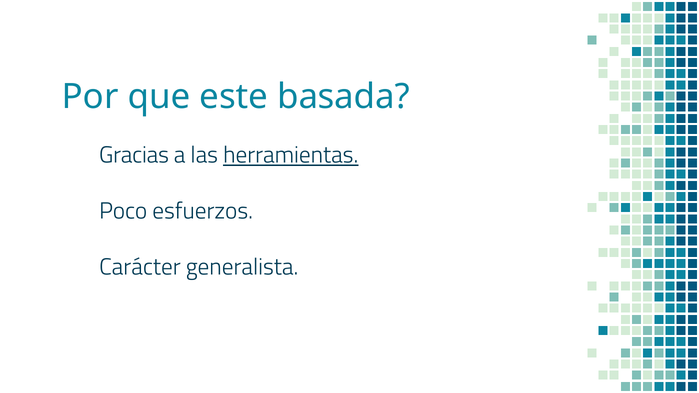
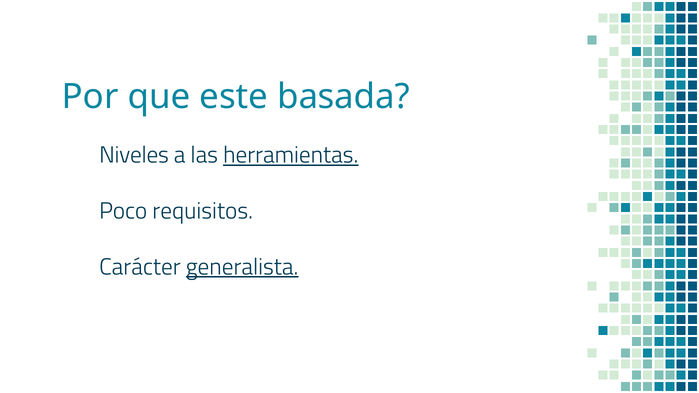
Gracias: Gracias -> Niveles (134, 155)
esfuerzos: esfuerzos -> requisitos (203, 211)
generalista underline: none -> present (242, 267)
